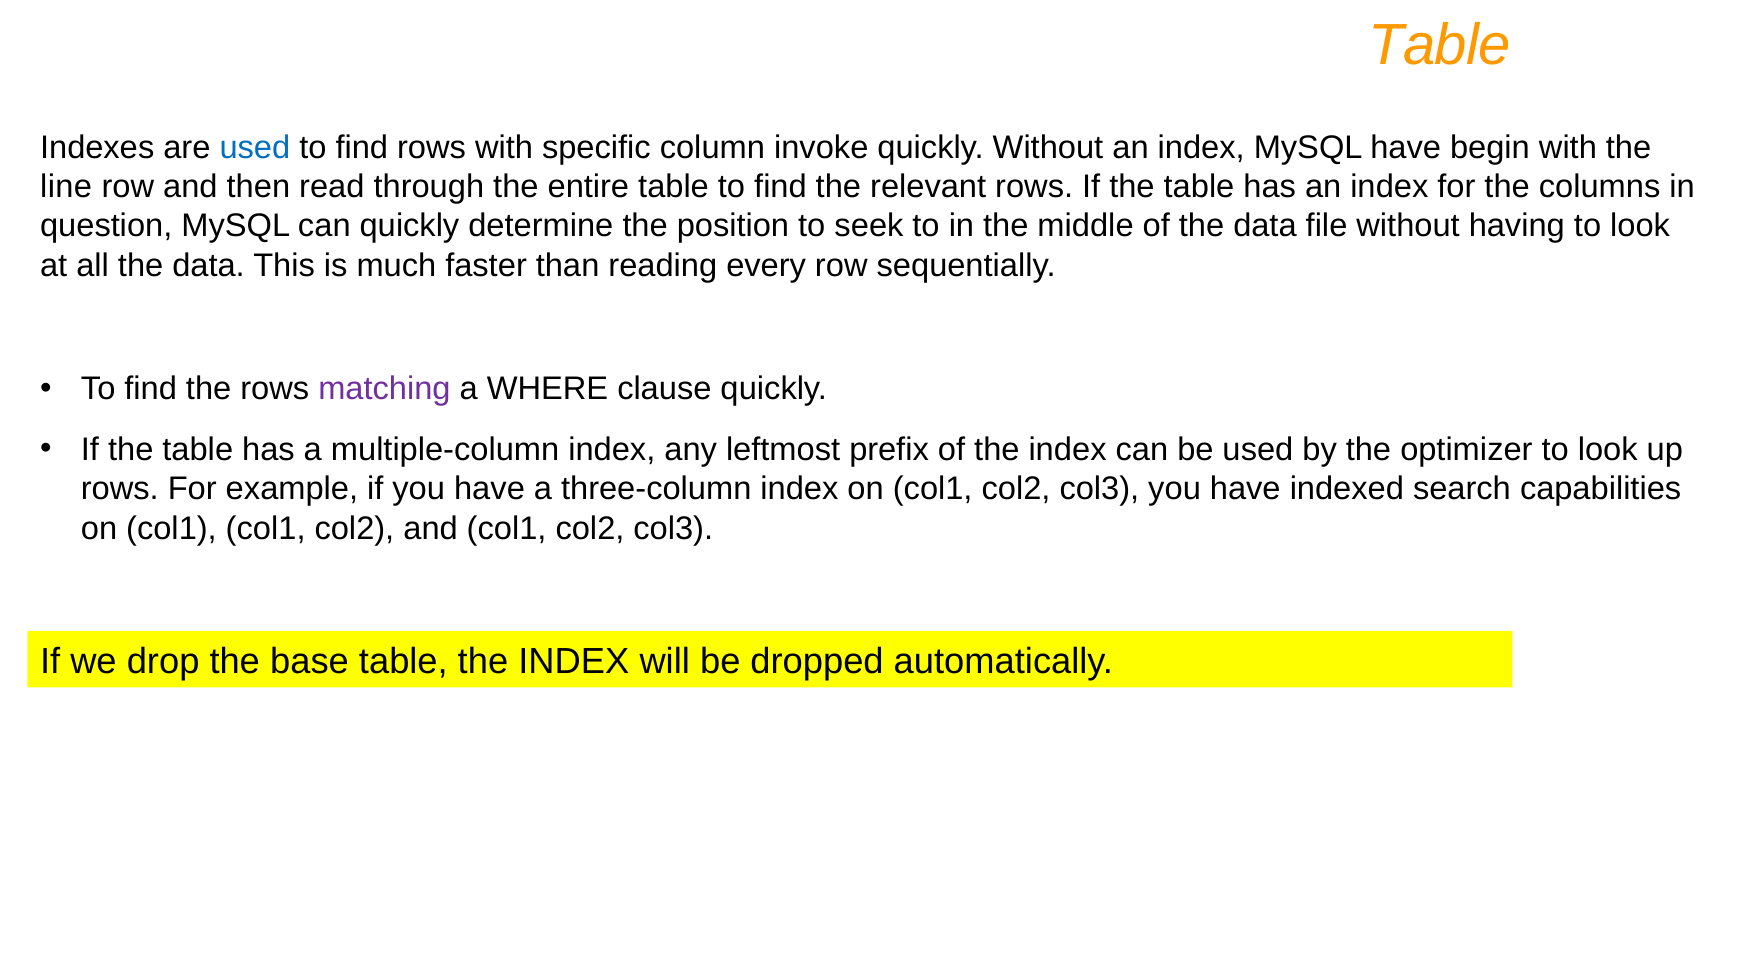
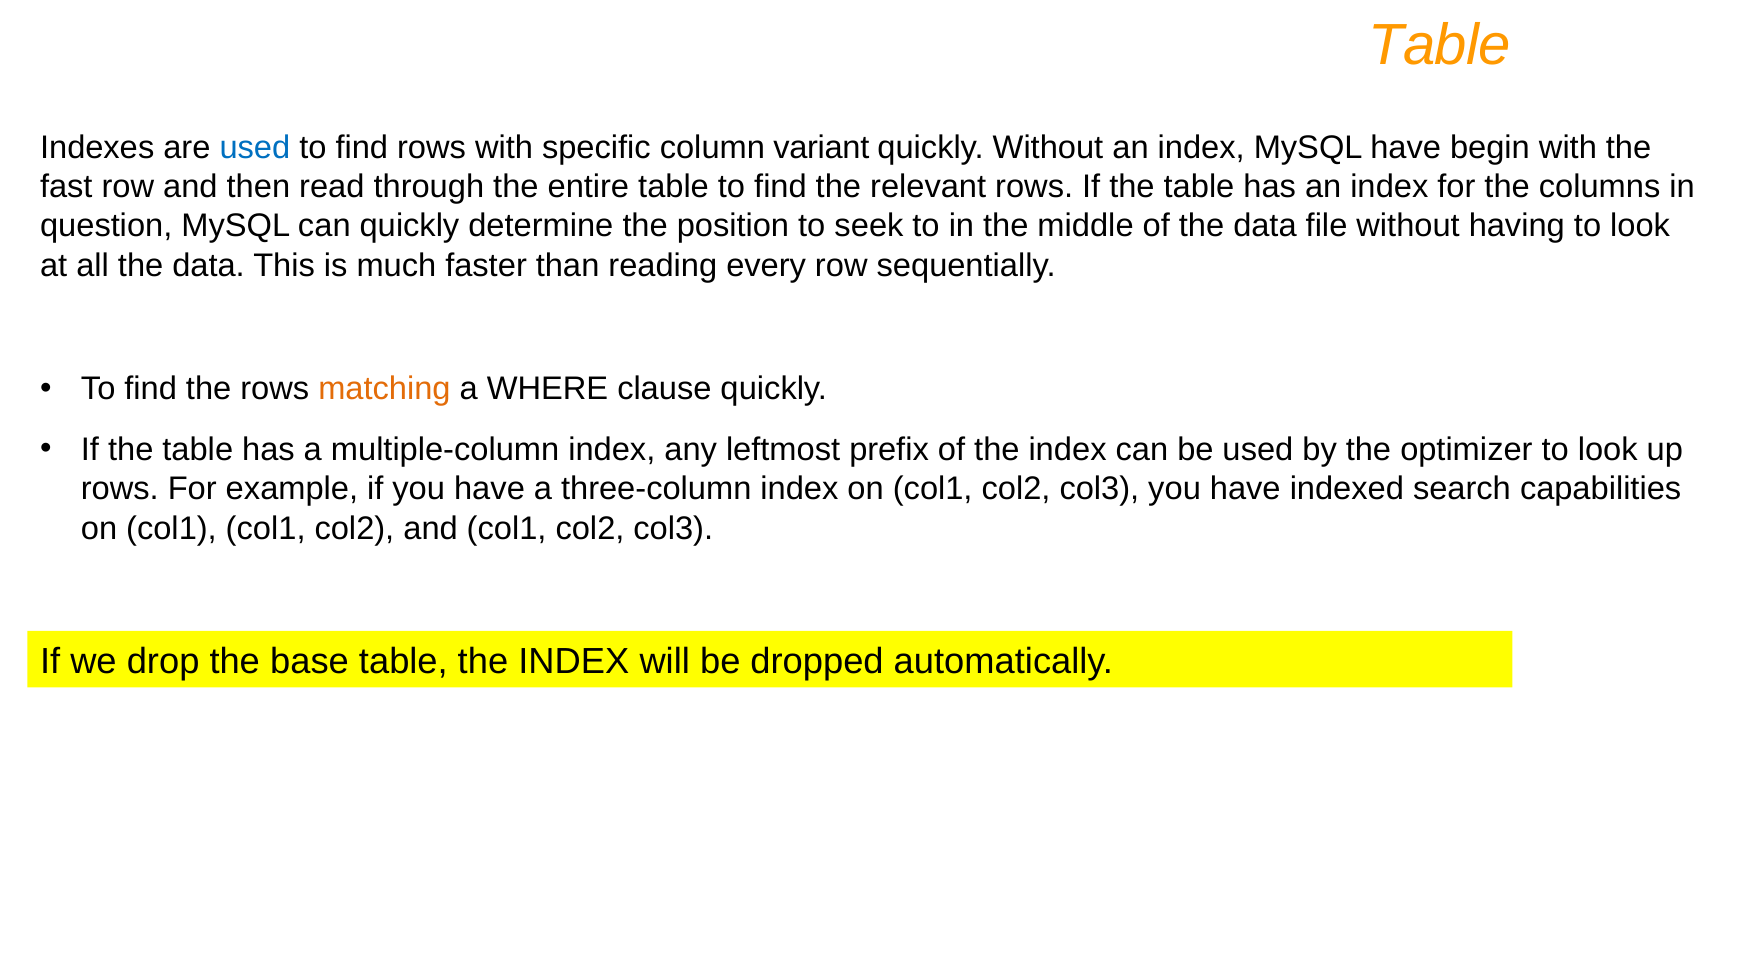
invoke: invoke -> variant (821, 148)
line: line -> fast (66, 187)
matching colour: purple -> orange (384, 389)
